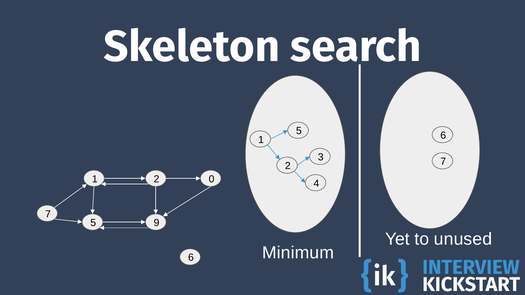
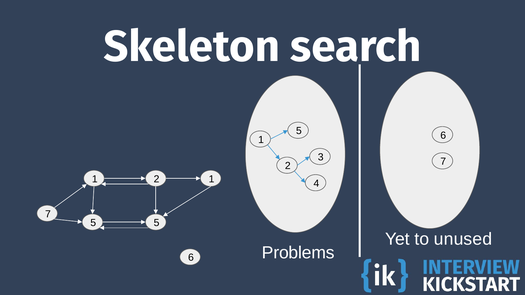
2 0: 0 -> 1 (212, 179)
5 9: 9 -> 5 (157, 223)
Minimum: Minimum -> Problems (298, 253)
